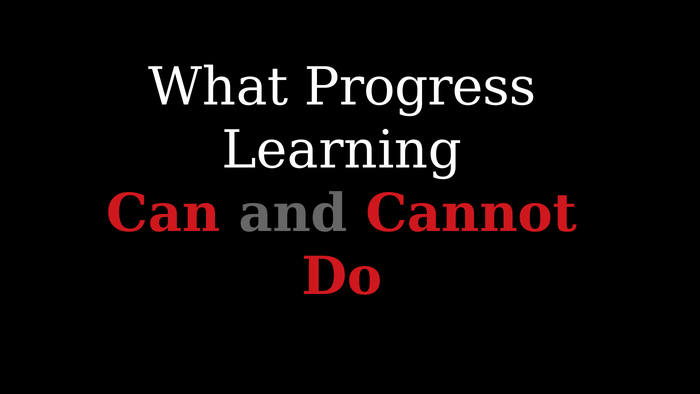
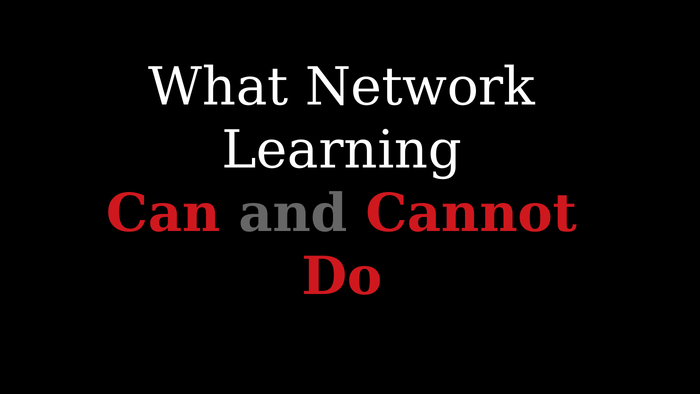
Progress: Progress -> Network (420, 88)
